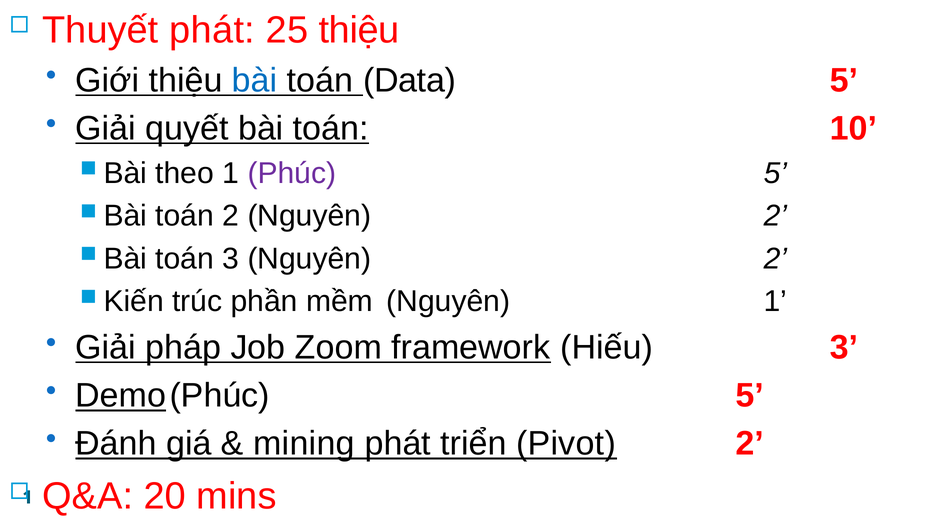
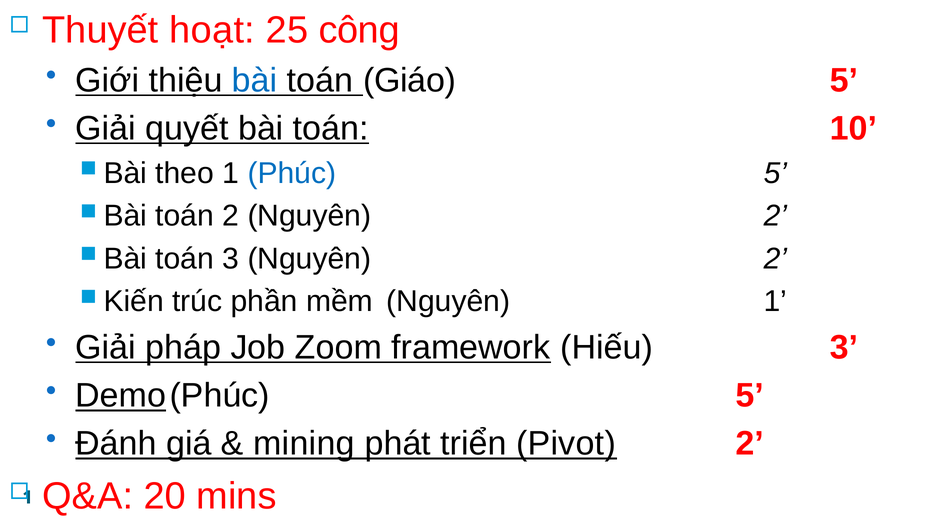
Thuyết phát: phát -> hoạt (212, 30)
25 thiệu: thiệu -> công (359, 30)
Data: Data -> Giáo (410, 80)
Phúc colour: purple -> blue (292, 173)
